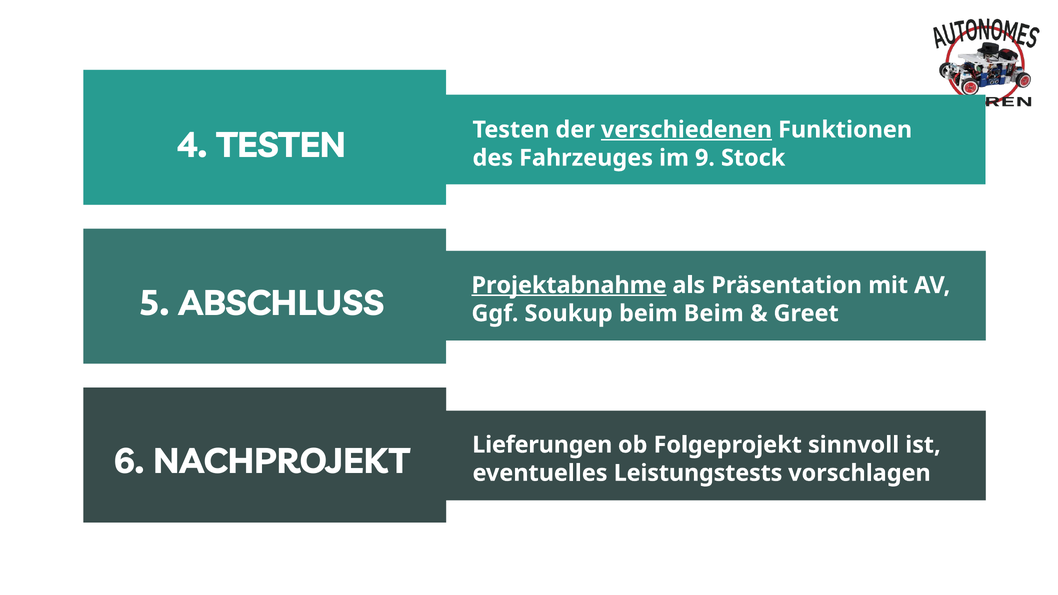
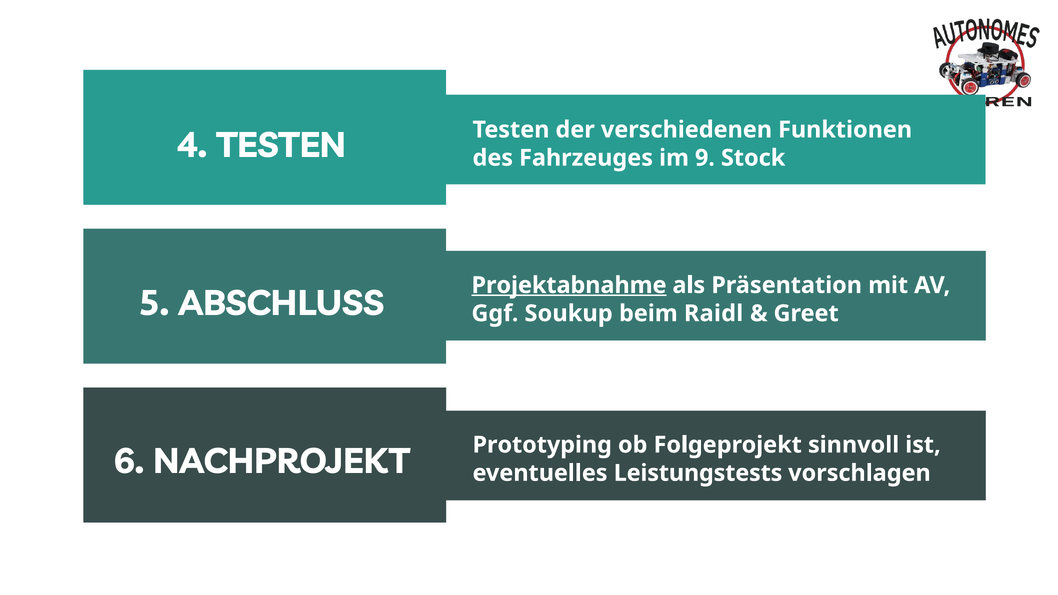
verschiedenen underline: present -> none (686, 130)
beim Beim: Beim -> Raidl (714, 314)
Lieferungen: Lieferungen -> Prototyping (542, 445)
